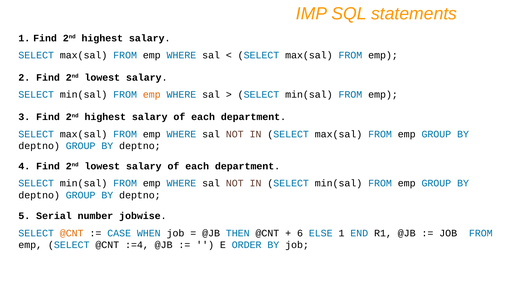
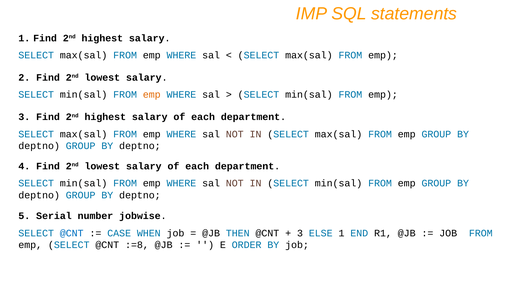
@CNT colour: orange -> blue (72, 233)
6: 6 -> 3 (300, 233)
:=4: :=4 -> :=8 (137, 245)
